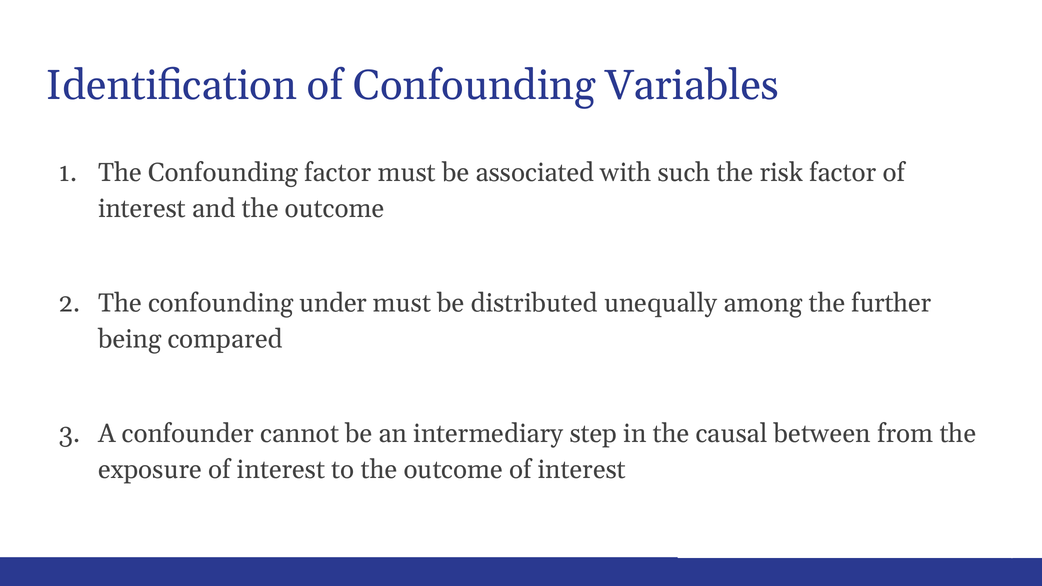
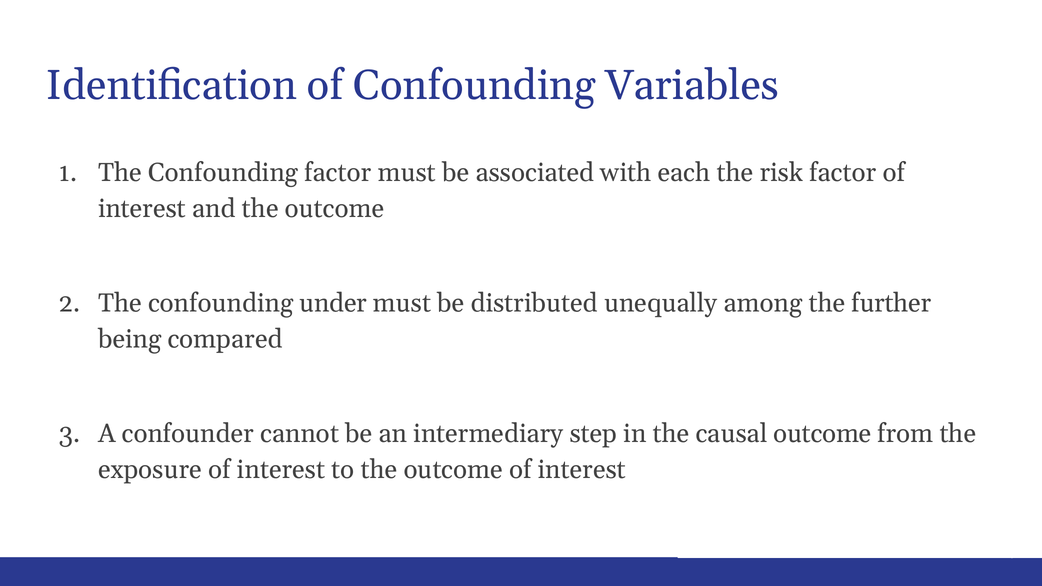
such: such -> each (684, 173)
causal between: between -> outcome (822, 434)
